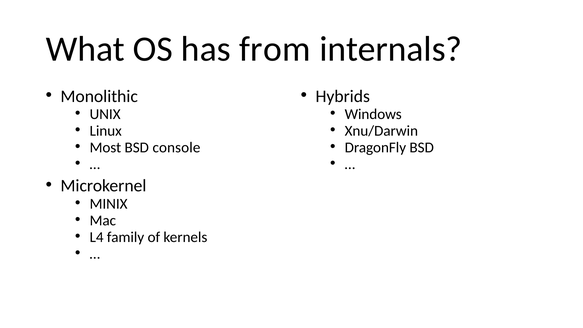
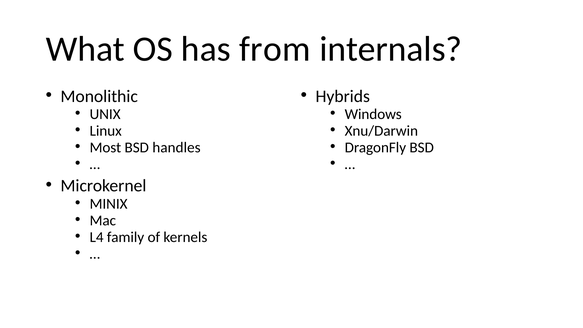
console: console -> handles (176, 148)
